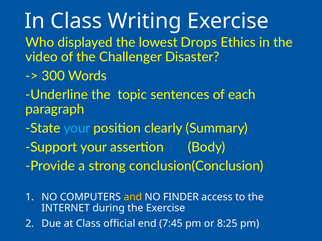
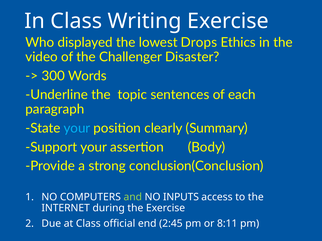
and colour: yellow -> light green (133, 197)
FINDER: FINDER -> INPUTS (181, 197)
7:45: 7:45 -> 2:45 (171, 224)
8:25: 8:25 -> 8:11 (227, 224)
